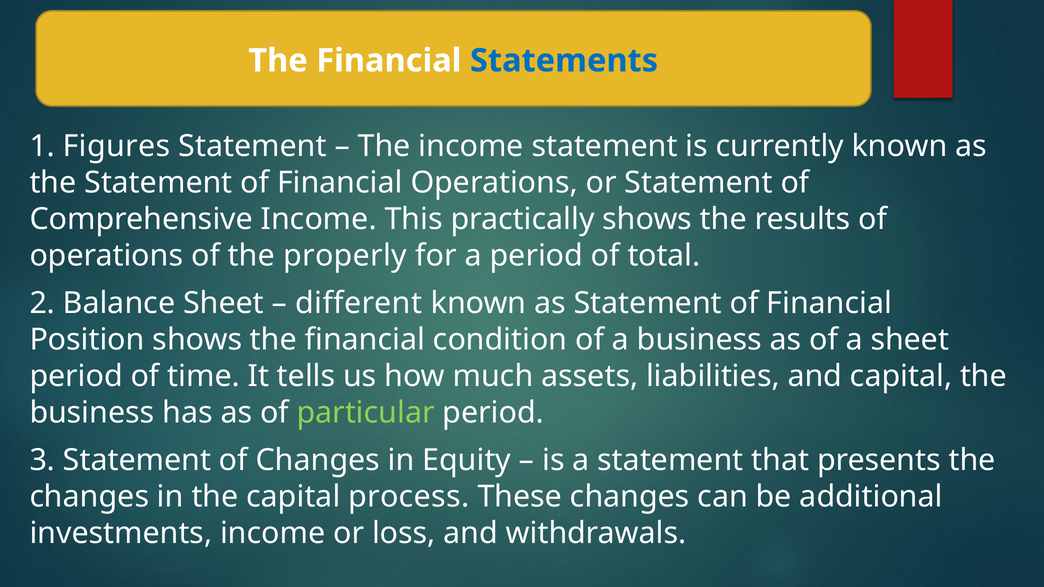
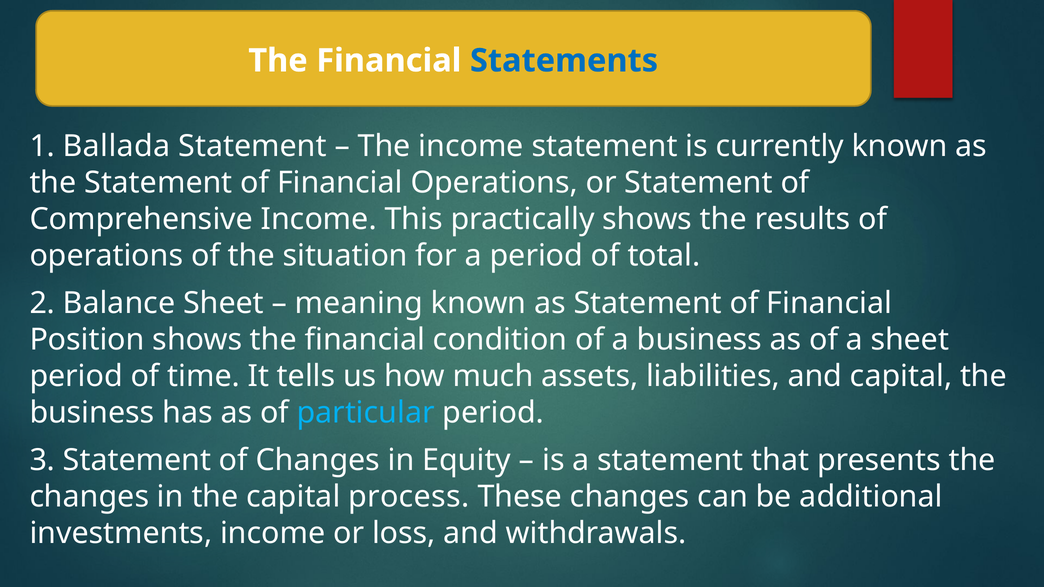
Figures: Figures -> Ballada (117, 146)
properly: properly -> situation (345, 256)
different: different -> meaning (359, 303)
particular colour: light green -> light blue (366, 413)
